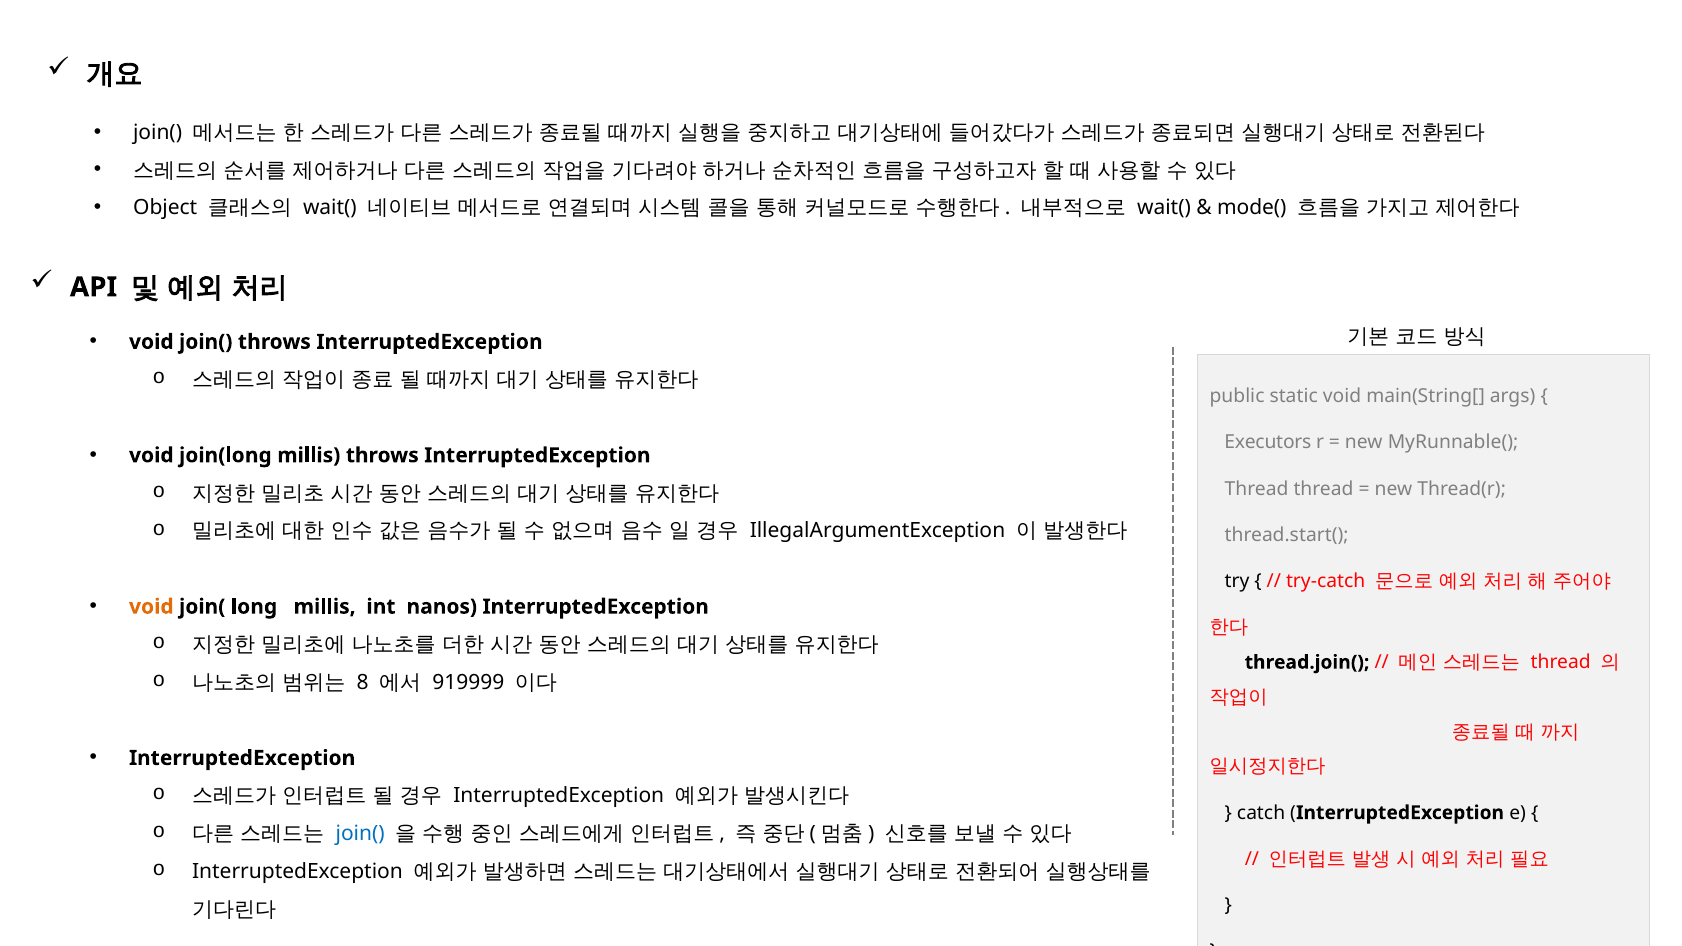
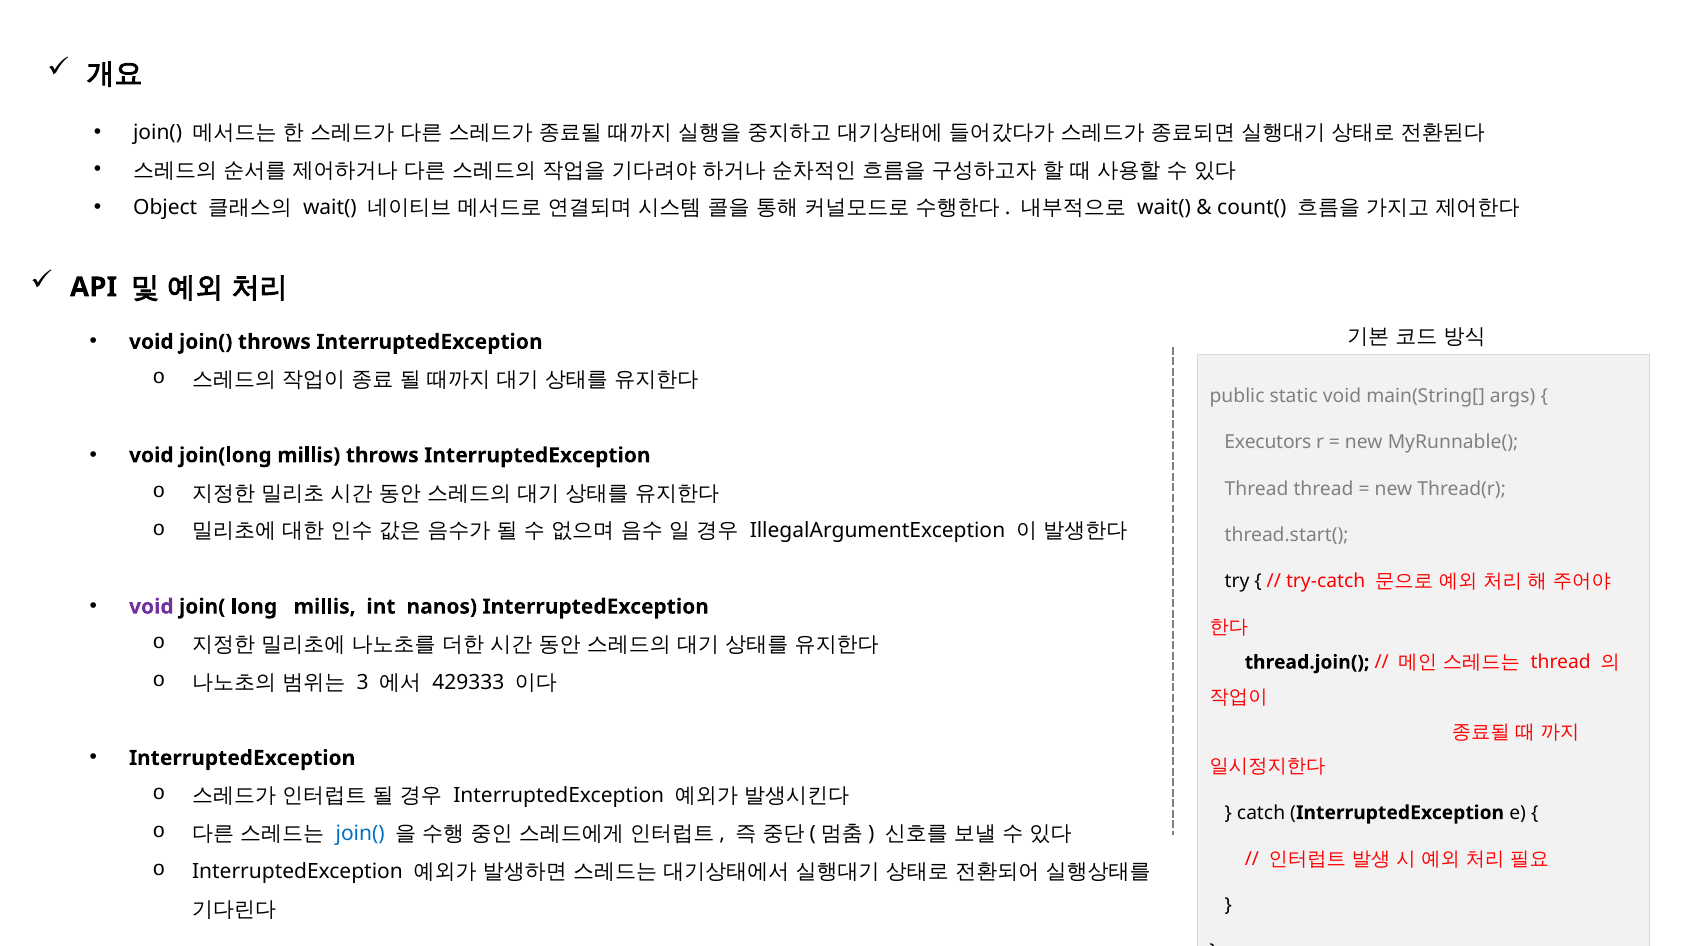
mode(: mode( -> count( (1252, 208)
void colour: orange -> purple (151, 607)
8: 8 -> 3 (363, 682)
919999: 919999 -> 429333 (468, 682)
